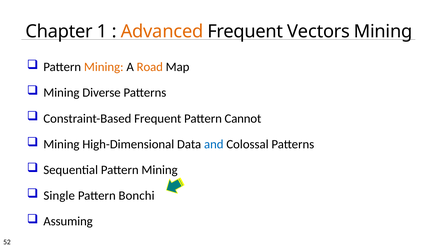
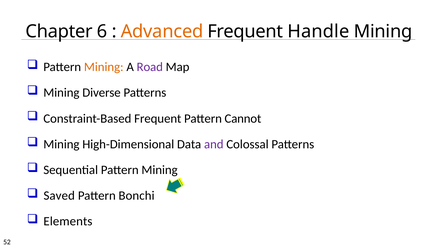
1: 1 -> 6 (102, 31)
Vectors: Vectors -> Handle (318, 31)
Road colour: orange -> purple (150, 67)
and colour: blue -> purple (214, 144)
Single: Single -> Saved (59, 196)
Assuming: Assuming -> Elements (68, 222)
